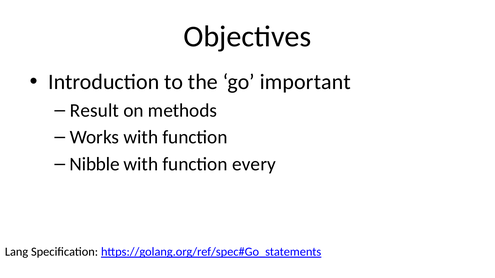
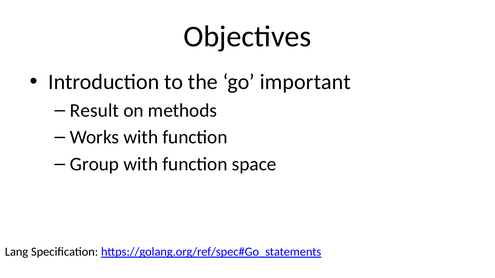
Nibble: Nibble -> Group (95, 164)
every: every -> space (254, 164)
